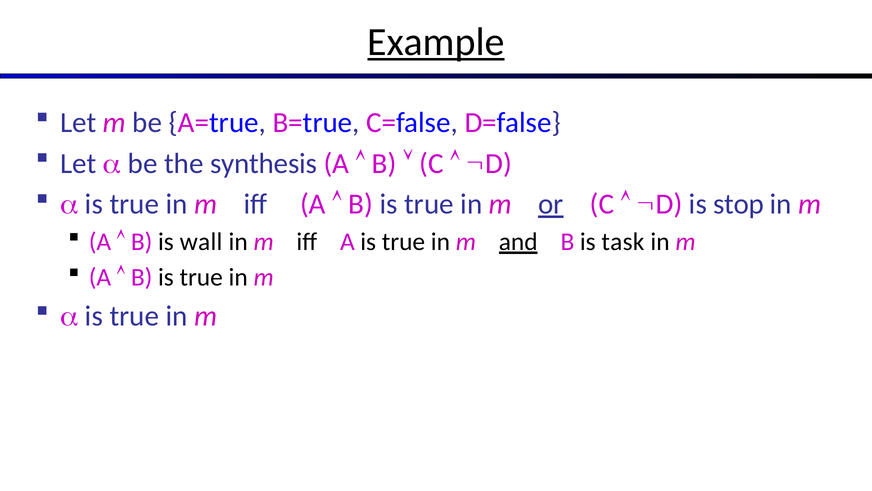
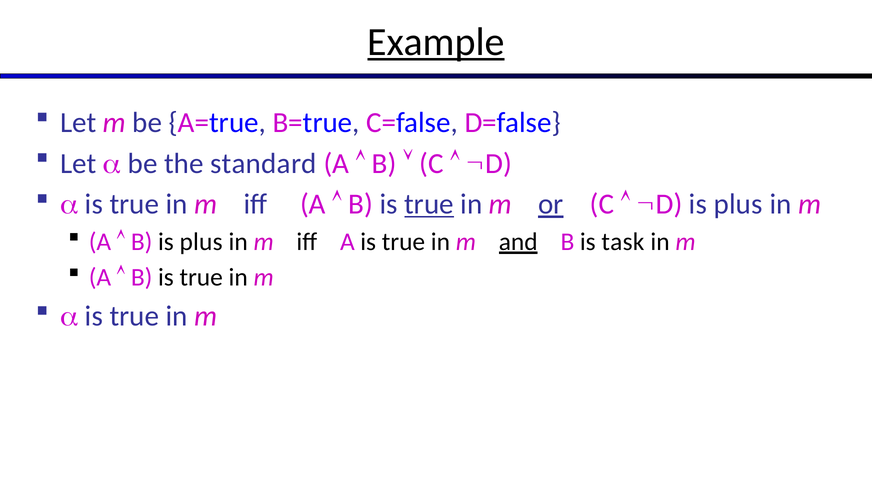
synthesis: synthesis -> standard (263, 163)
true underline: none -> present (429, 204)
D is stop: stop -> plus (738, 204)
B is wall: wall -> plus (201, 242)
